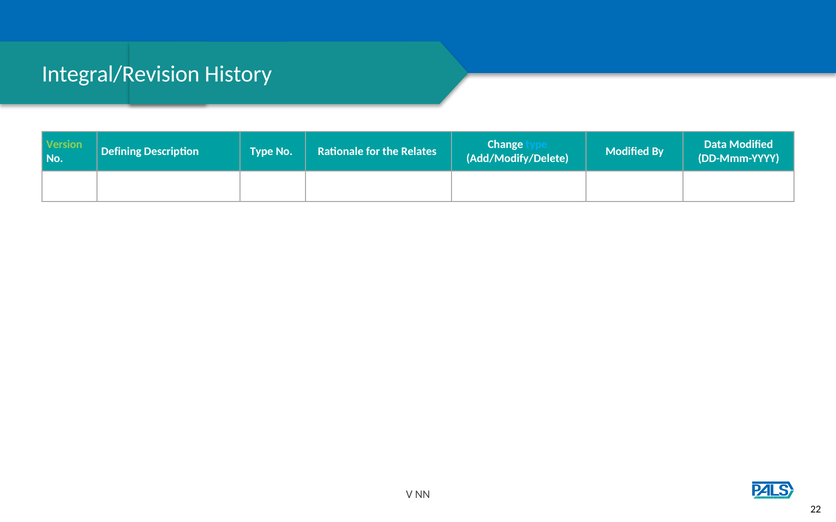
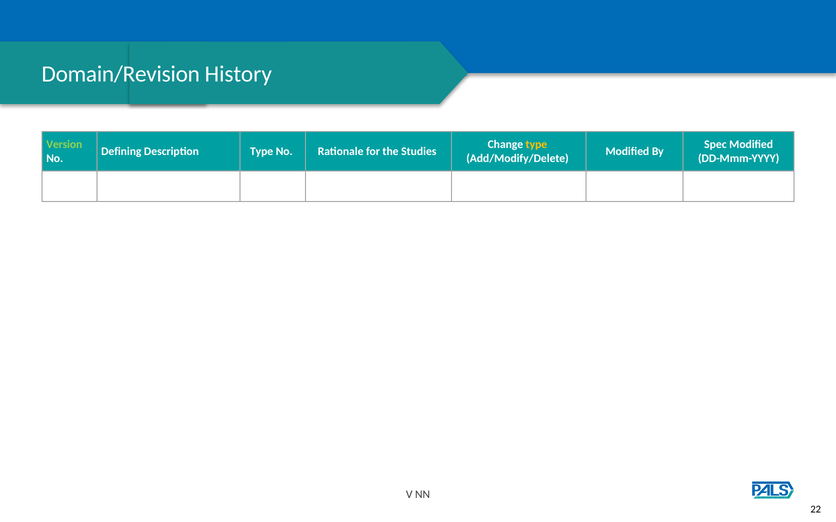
Integral/Revision: Integral/Revision -> Domain/Revision (121, 74)
type colour: light blue -> yellow (536, 144)
Data: Data -> Spec (715, 144)
Relates: Relates -> Studies (419, 151)
